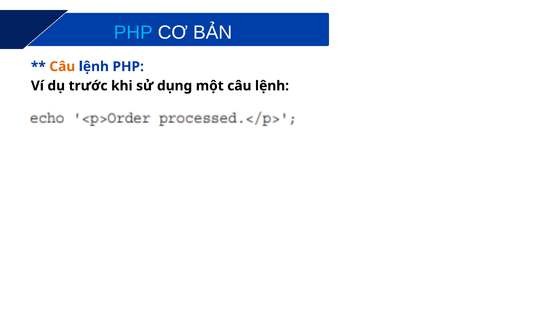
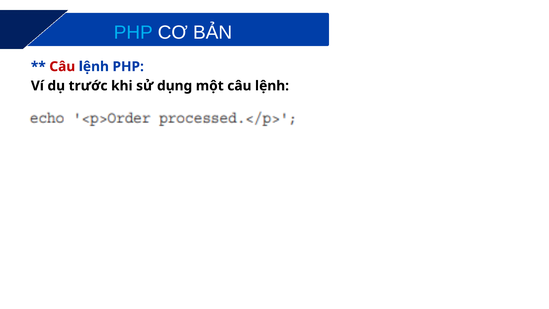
Câu colour: orange -> red (62, 67)
